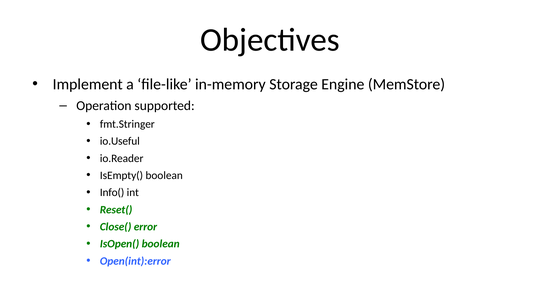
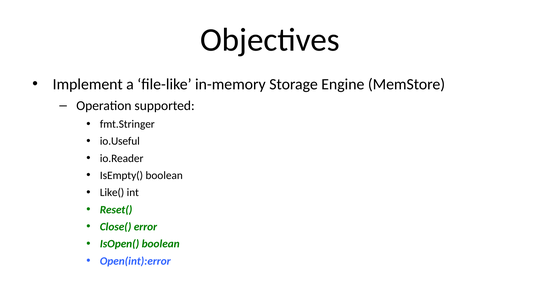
Info(: Info( -> Like( (112, 192)
